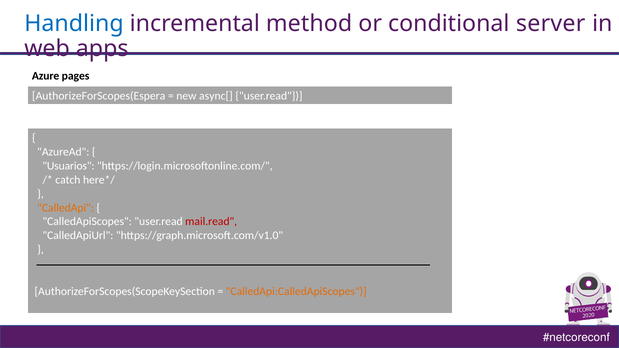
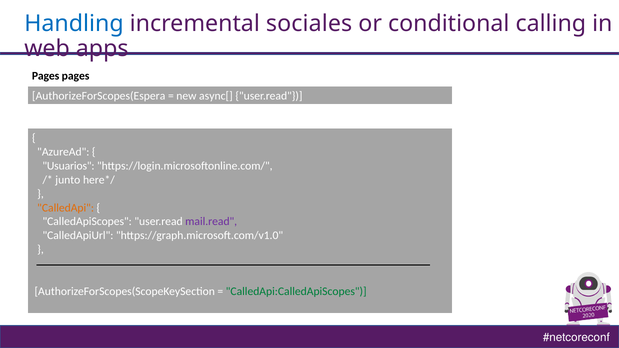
method: method -> sociales (309, 23)
server: server -> calling (551, 23)
Azure: Azure -> Pages (46, 76)
catch: catch -> junto (68, 180)
mail.read colour: red -> purple (211, 222)
CalledApi:CalledApiScopes colour: orange -> green (296, 291)
